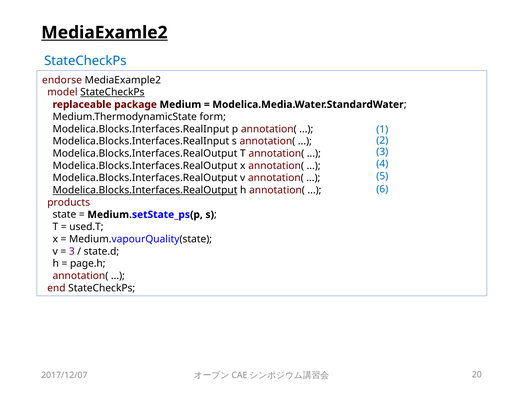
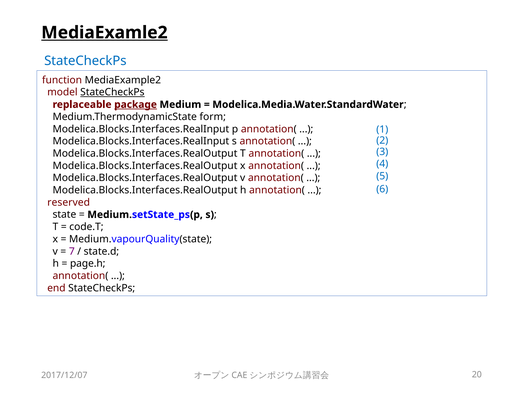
endorse: endorse -> function (62, 80)
package underline: none -> present (136, 104)
Modelica.Blocks.Interfaces.RealOutput underline: present -> none (145, 190)
products: products -> reserved (69, 202)
used.T: used.T -> code.T (86, 226)
3: 3 -> 7 (72, 251)
